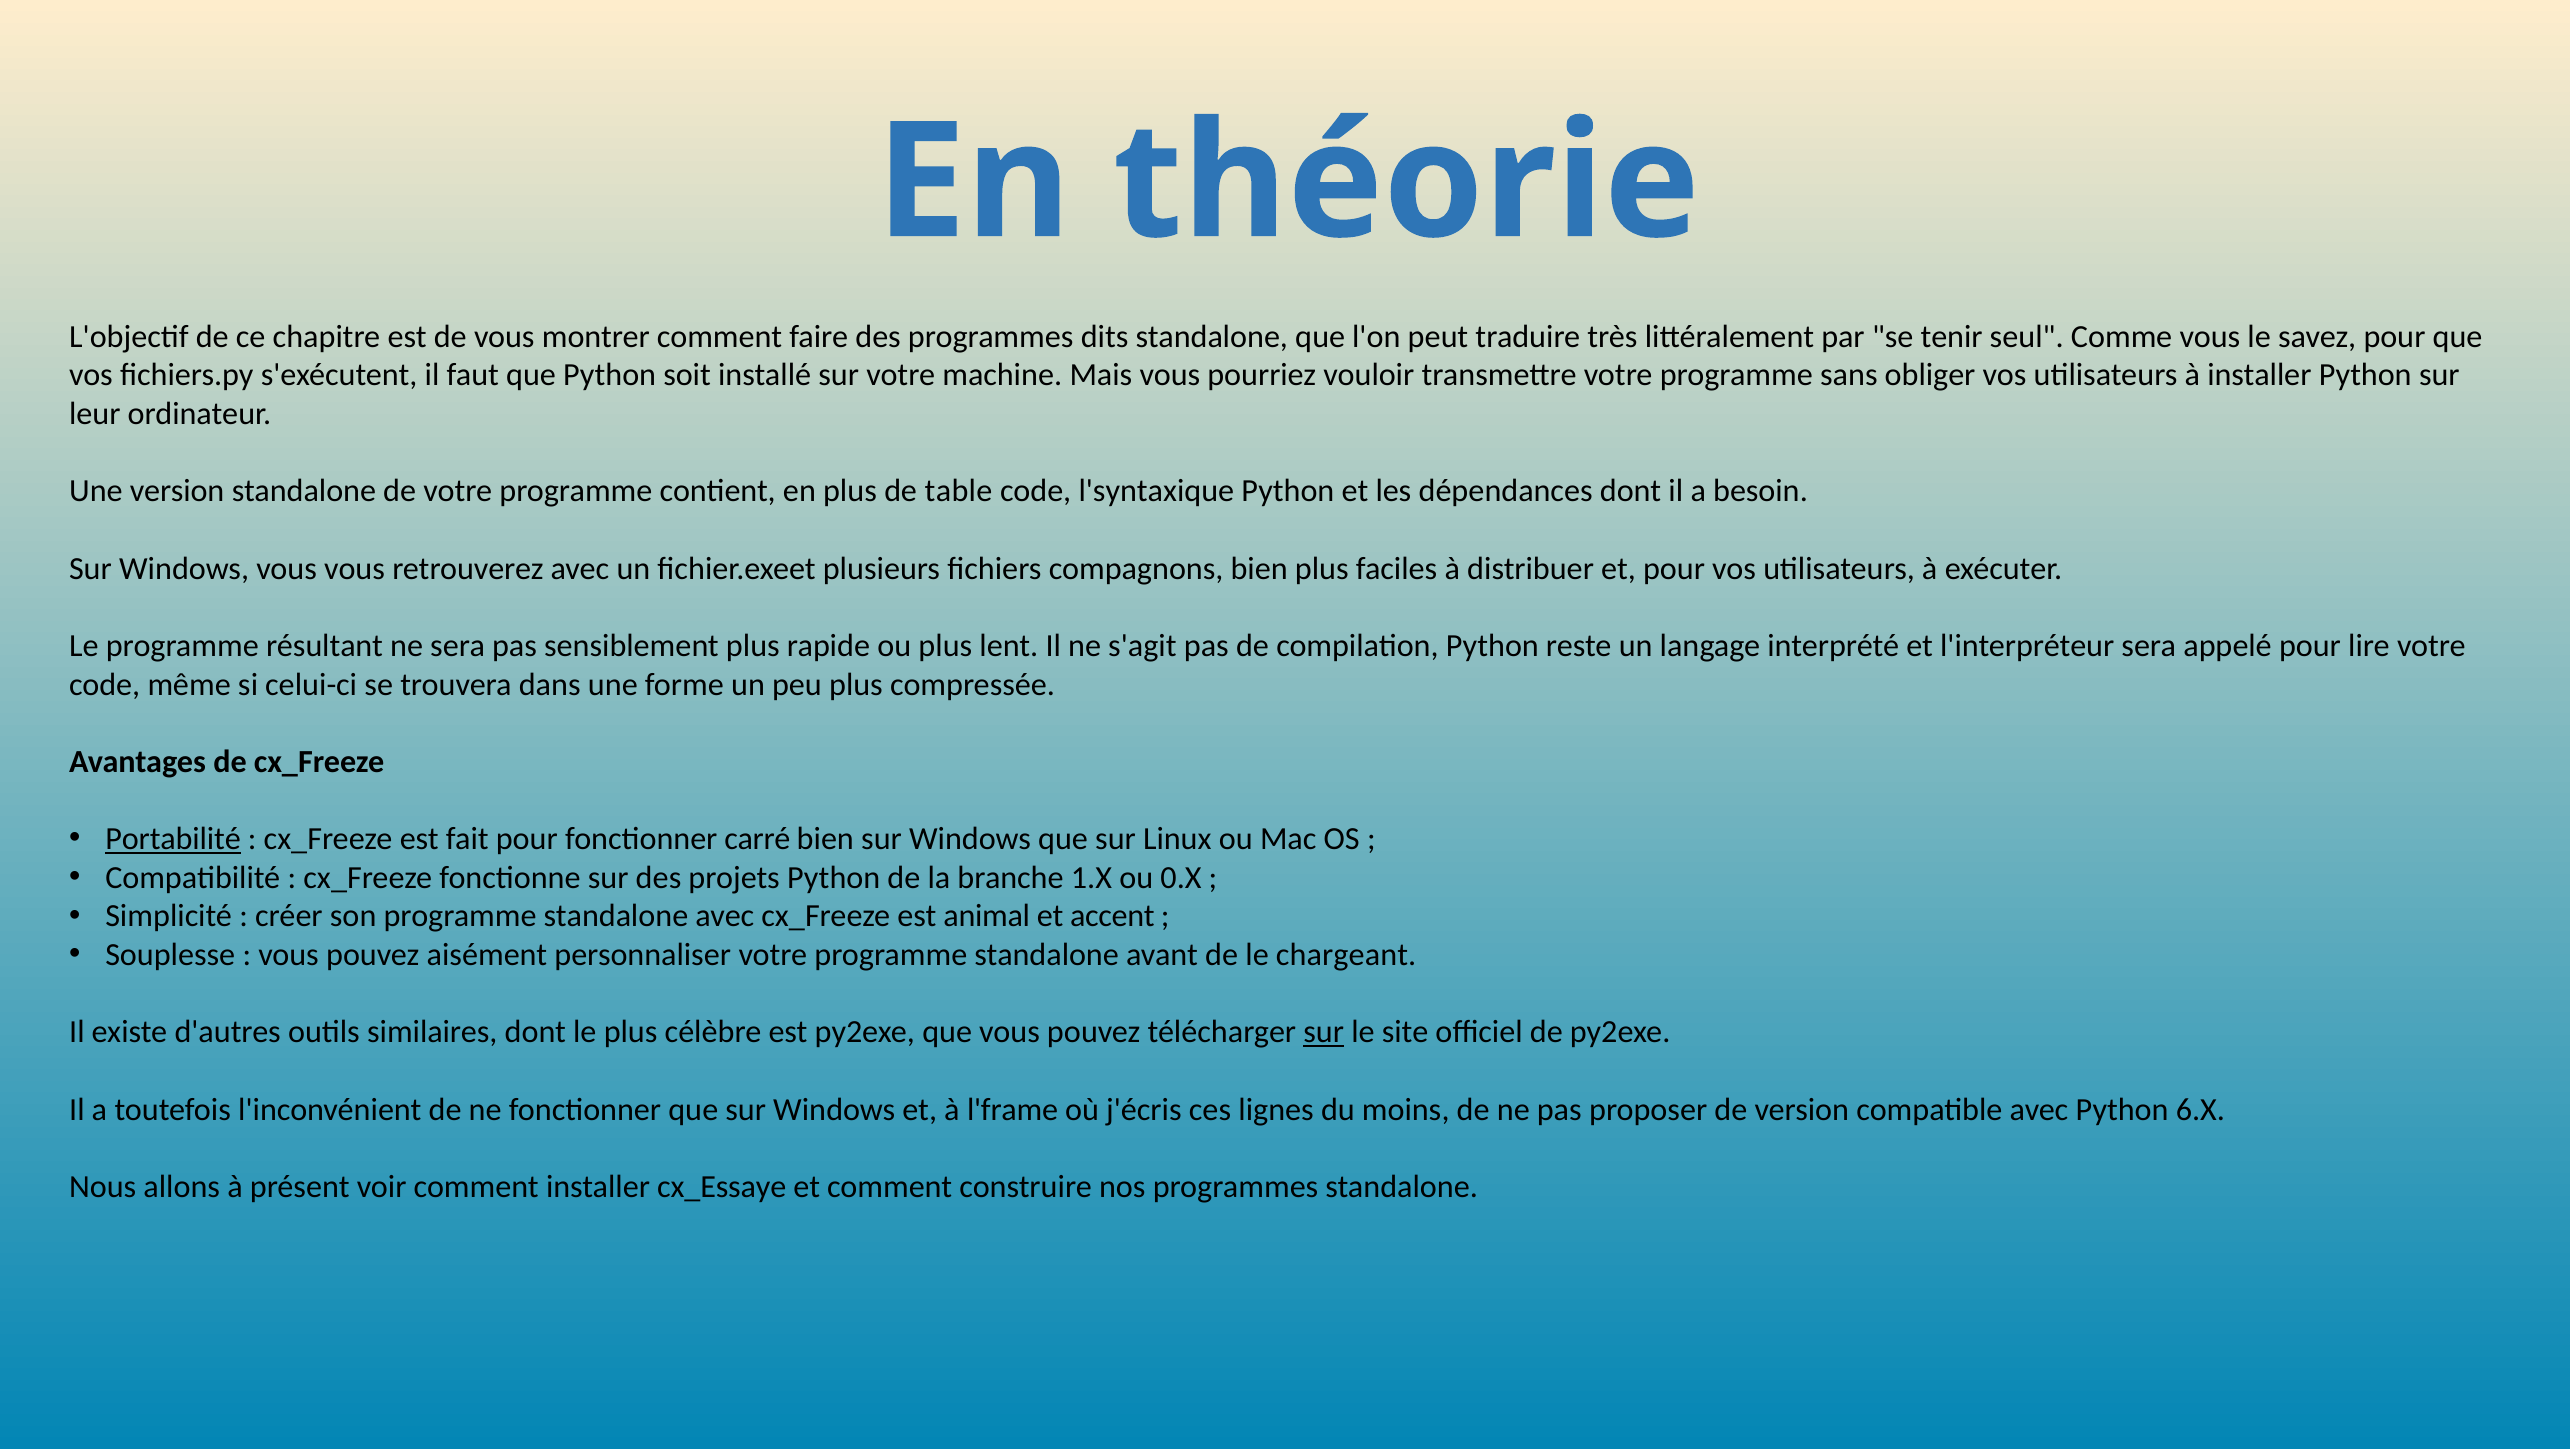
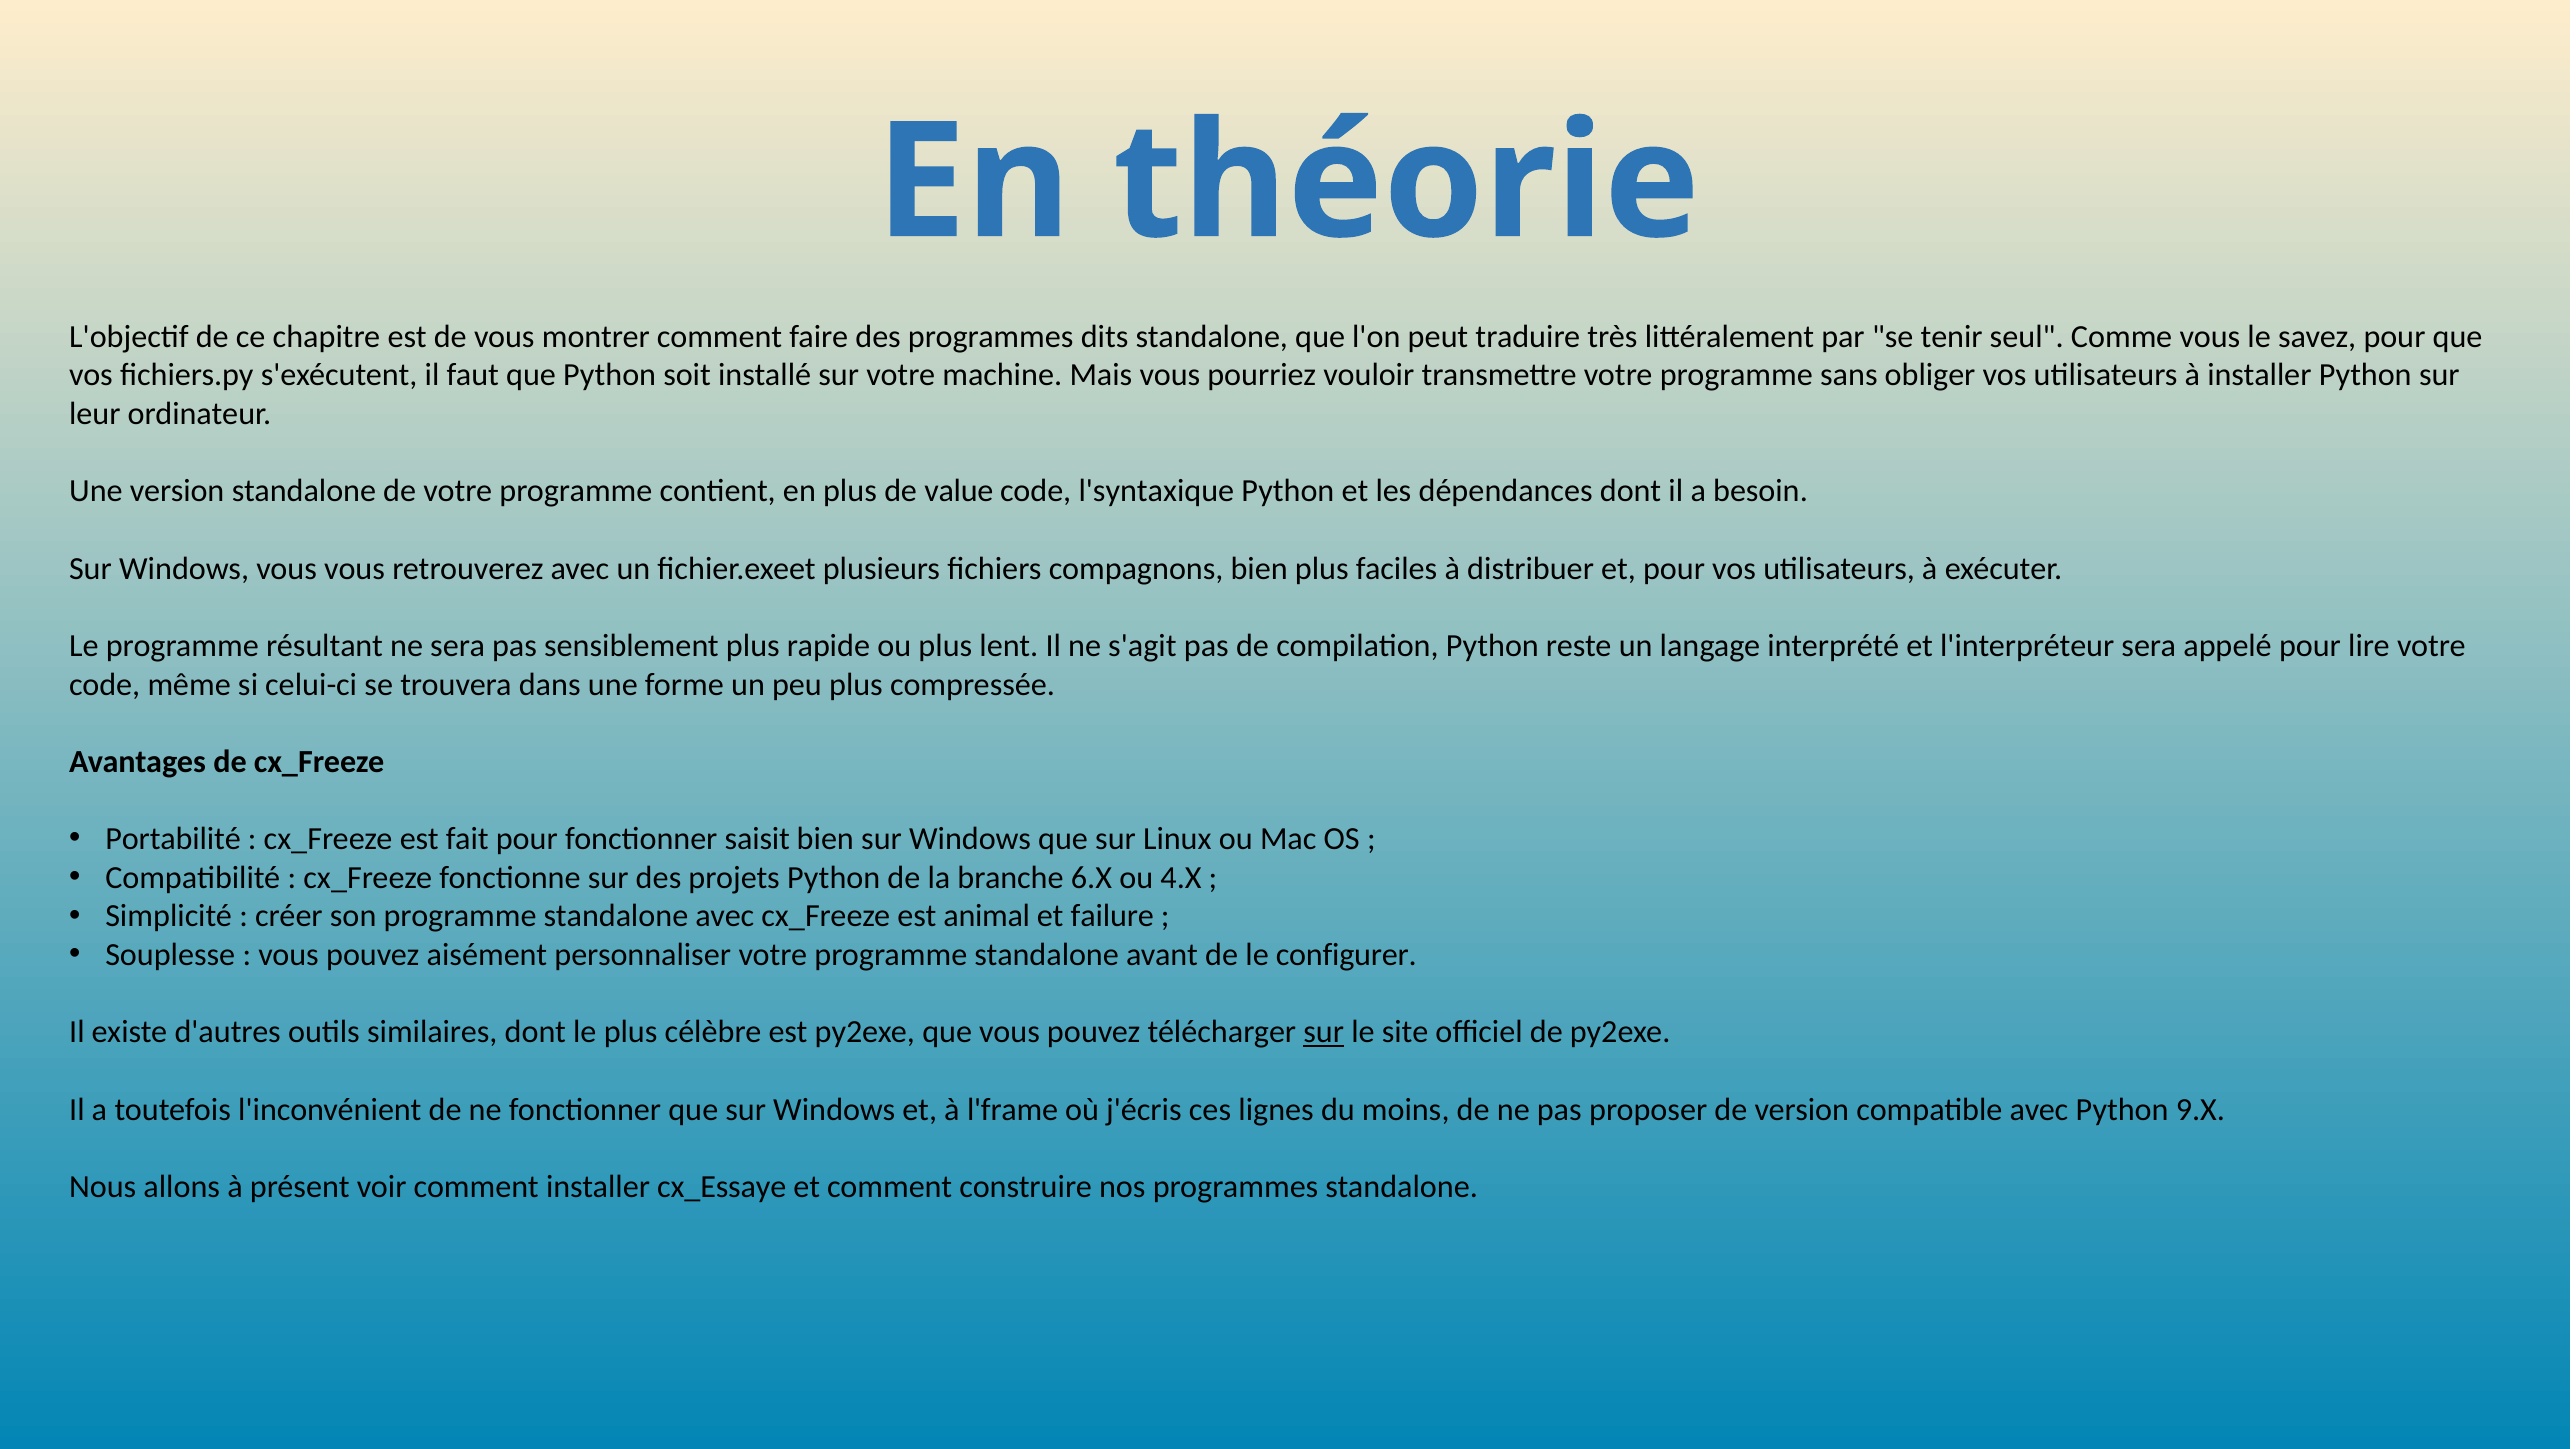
table: table -> value (959, 491)
Portabilité underline: present -> none (173, 839)
carré: carré -> saisit (757, 839)
1.X: 1.X -> 6.X (1091, 878)
0.X: 0.X -> 4.X (1181, 878)
accent: accent -> failure (1112, 916)
chargeant: chargeant -> configurer (1346, 955)
6.X: 6.X -> 9.X (2200, 1109)
